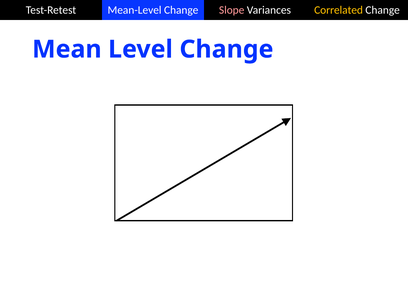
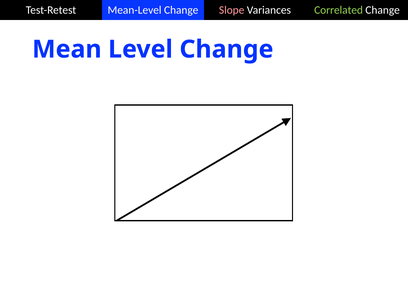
Correlated colour: yellow -> light green (339, 10)
